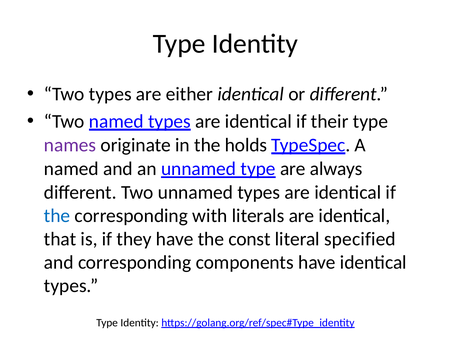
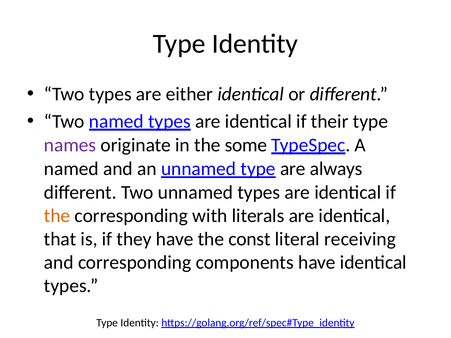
holds: holds -> some (246, 145)
the colour: blue -> orange (57, 216)
specified: specified -> receiving (360, 239)
